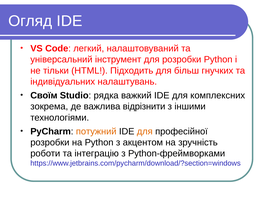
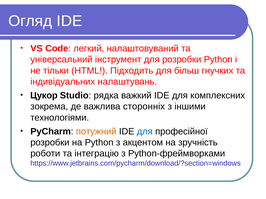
Своїм: Своїм -> Цукор (44, 96)
відрізнити: відрізнити -> сторонніх (144, 107)
для colour: orange -> blue (145, 132)
